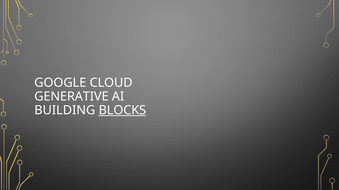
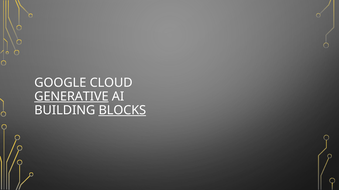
GENERATIVE underline: none -> present (71, 97)
